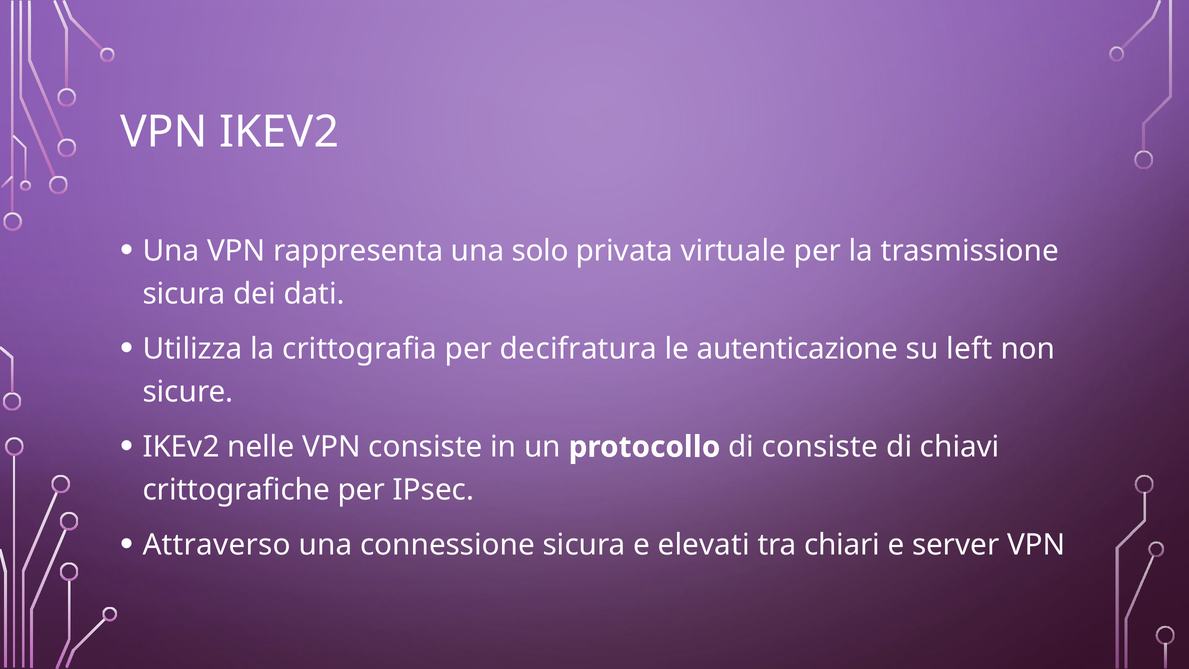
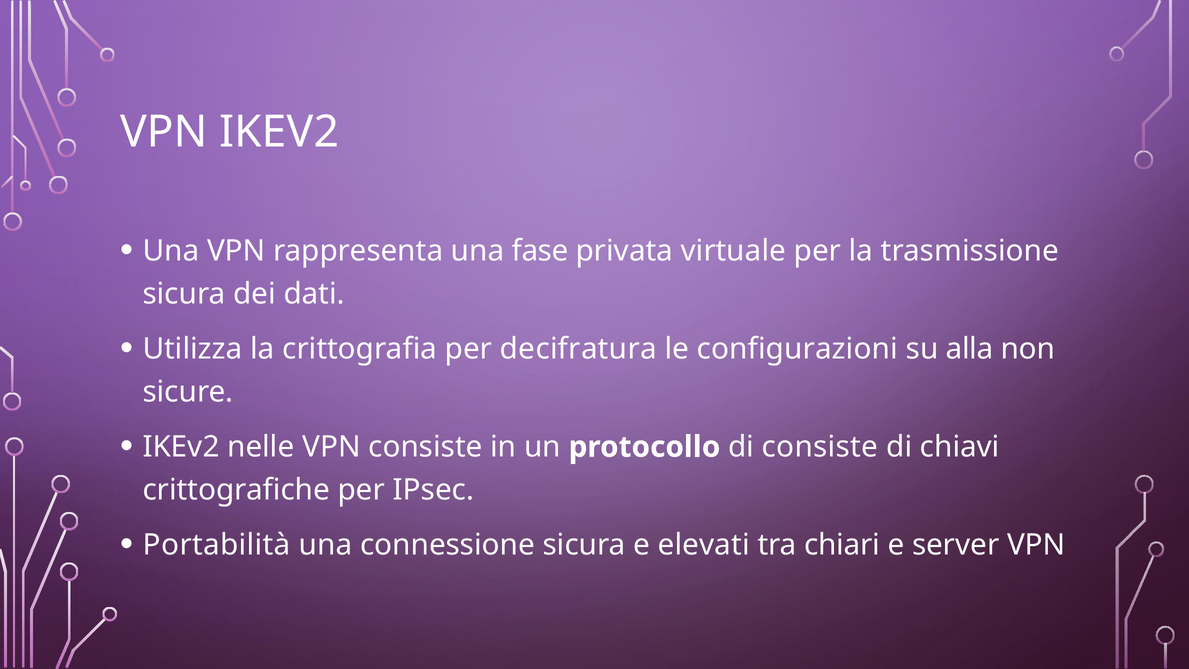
solo: solo -> fase (540, 251)
autenticazione: autenticazione -> configurazioni (797, 349)
left: left -> alla (970, 349)
Attraverso: Attraverso -> Portabilità (217, 545)
